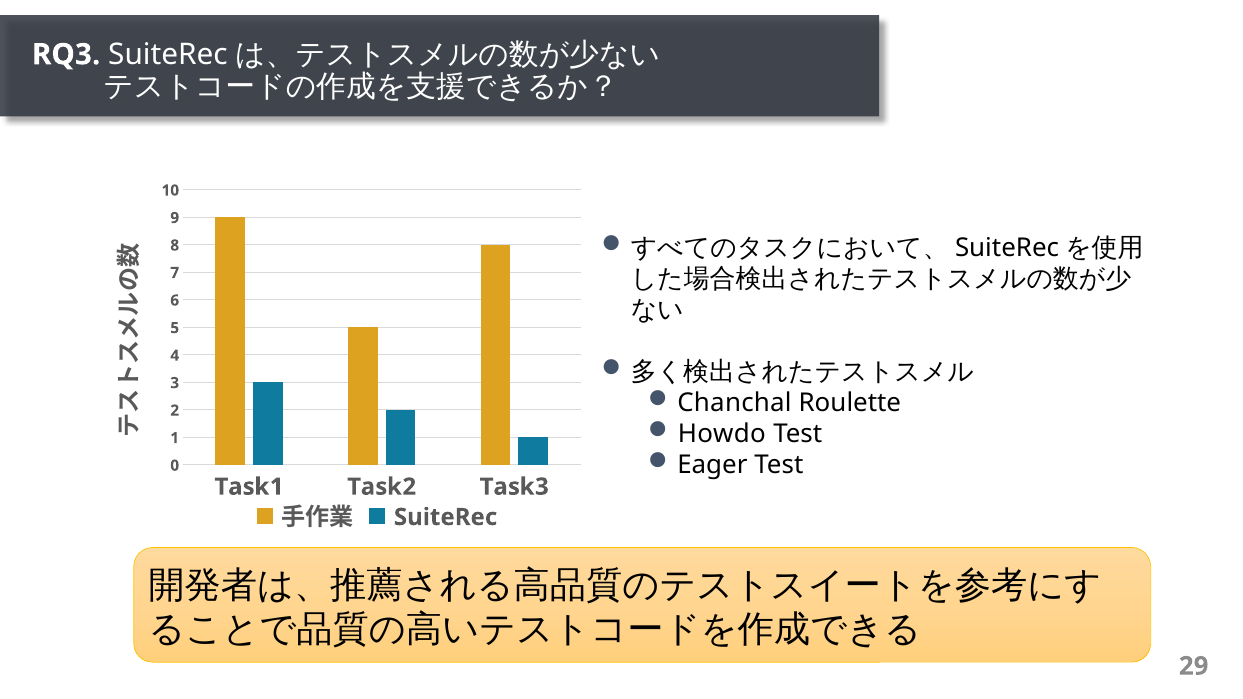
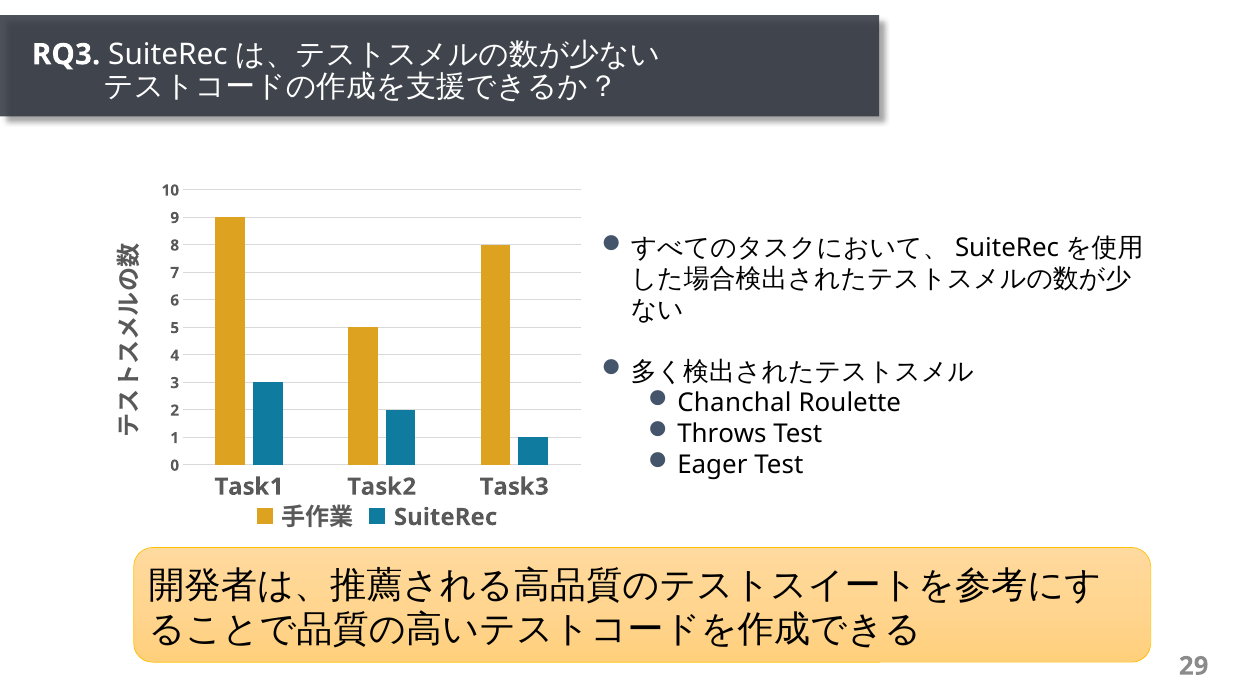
Howdo: Howdo -> Throws (722, 434)
